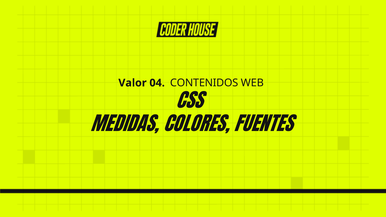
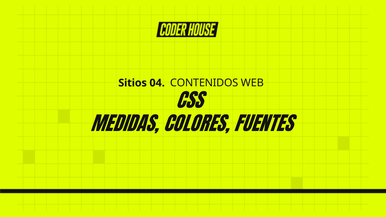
Valor: Valor -> Sitios (133, 83)
